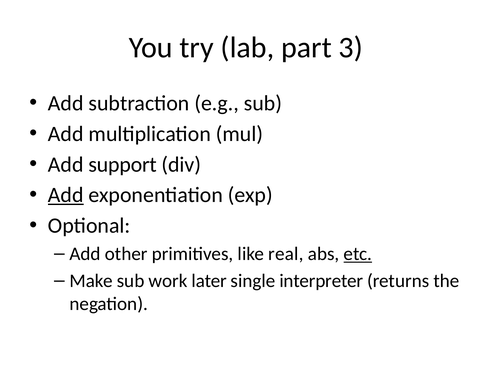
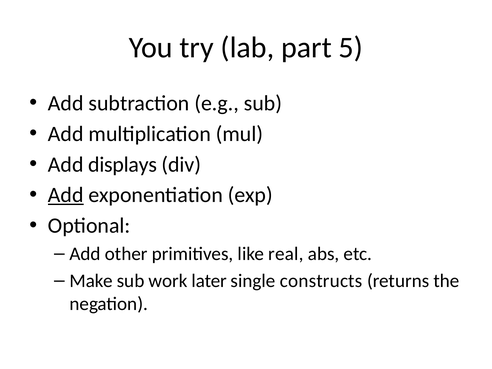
3: 3 -> 5 (351, 48)
support: support -> displays (123, 164)
etc underline: present -> none (358, 254)
interpreter: interpreter -> constructs (321, 281)
